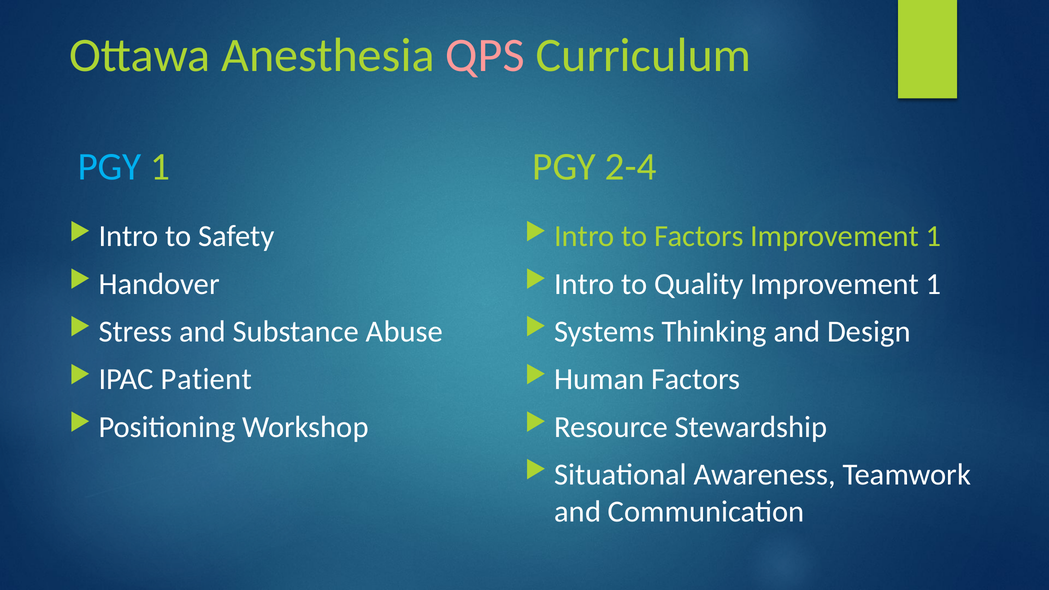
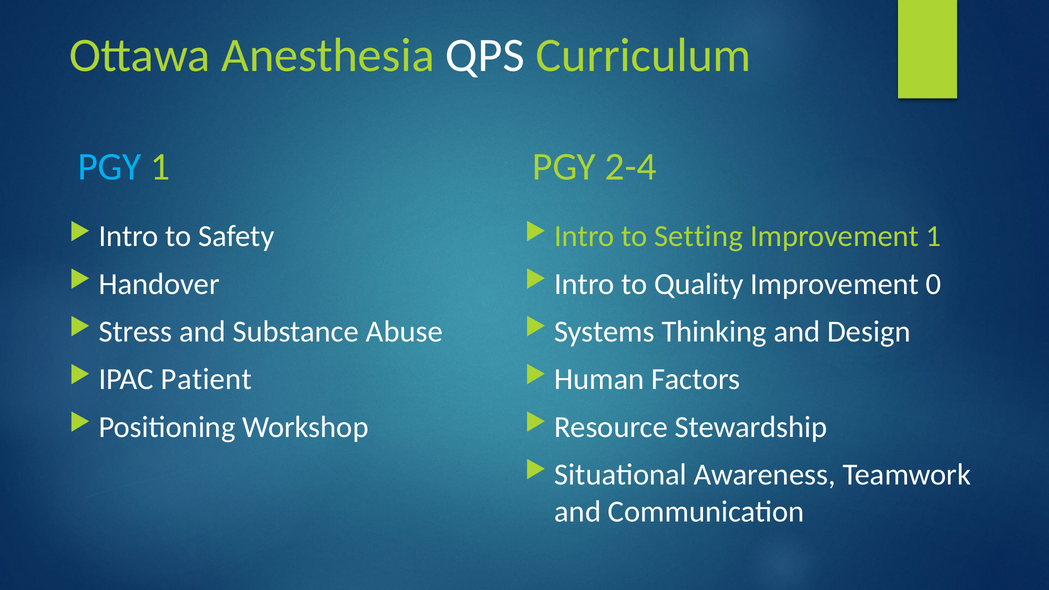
QPS colour: pink -> white (485, 56)
to Factors: Factors -> Setting (699, 236)
Quality Improvement 1: 1 -> 0 (933, 284)
